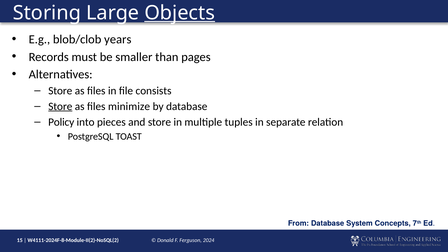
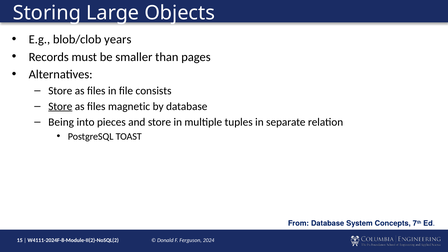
Objects underline: present -> none (180, 13)
minimize: minimize -> magnetic (129, 106)
Policy: Policy -> Being (61, 122)
